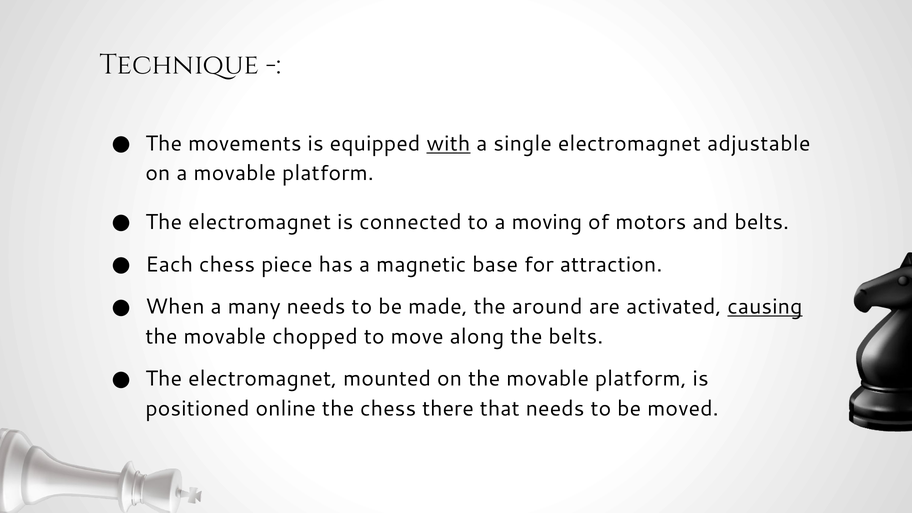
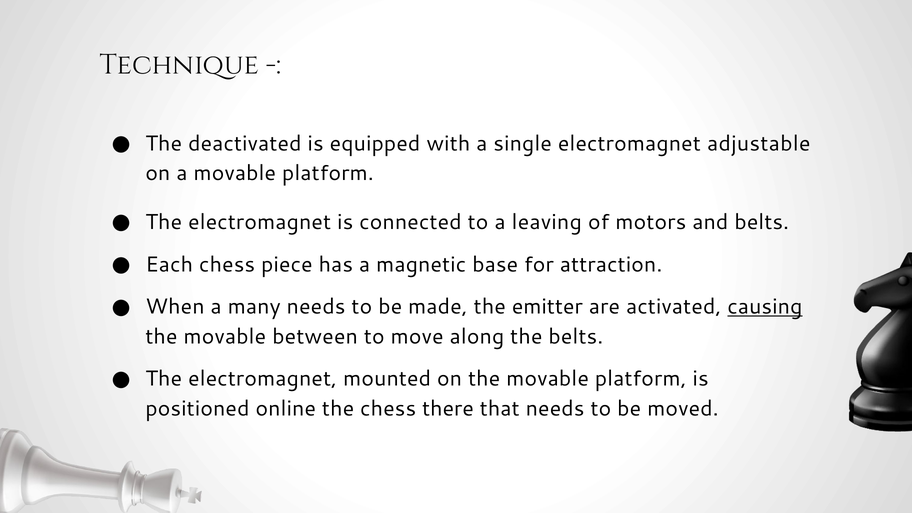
movements: movements -> deactivated (245, 144)
with underline: present -> none (448, 144)
moving: moving -> leaving (547, 222)
around: around -> emitter (547, 307)
chopped: chopped -> between (315, 336)
